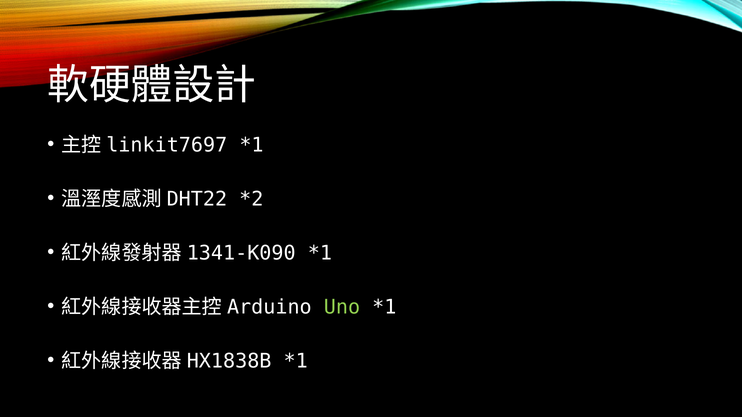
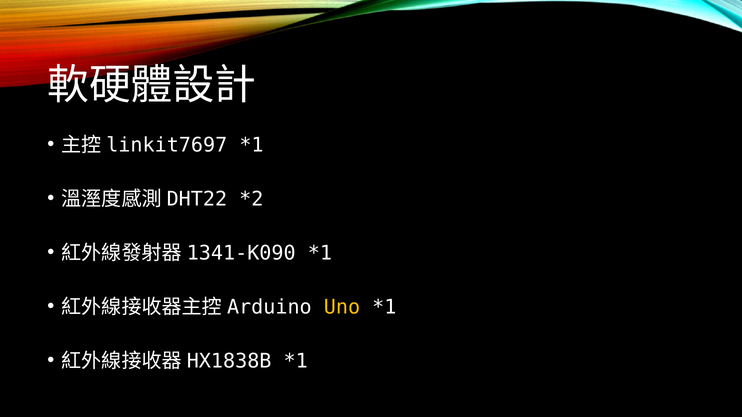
Uno colour: light green -> yellow (342, 307)
